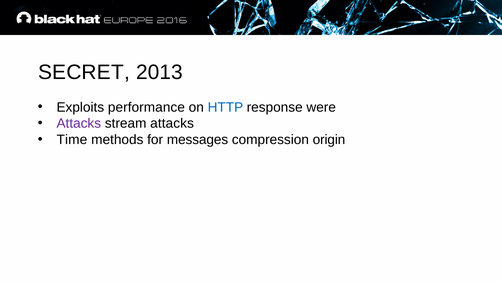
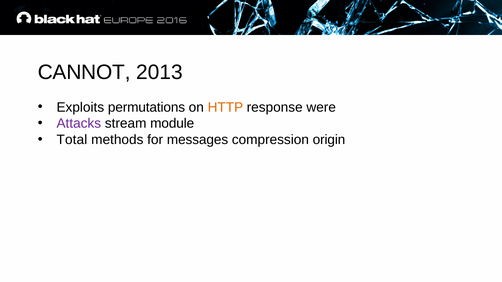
SECRET: SECRET -> CANNOT (84, 73)
performance: performance -> permutations (147, 107)
HTTP colour: blue -> orange (225, 107)
stream attacks: attacks -> module (172, 124)
Time: Time -> Total (72, 140)
